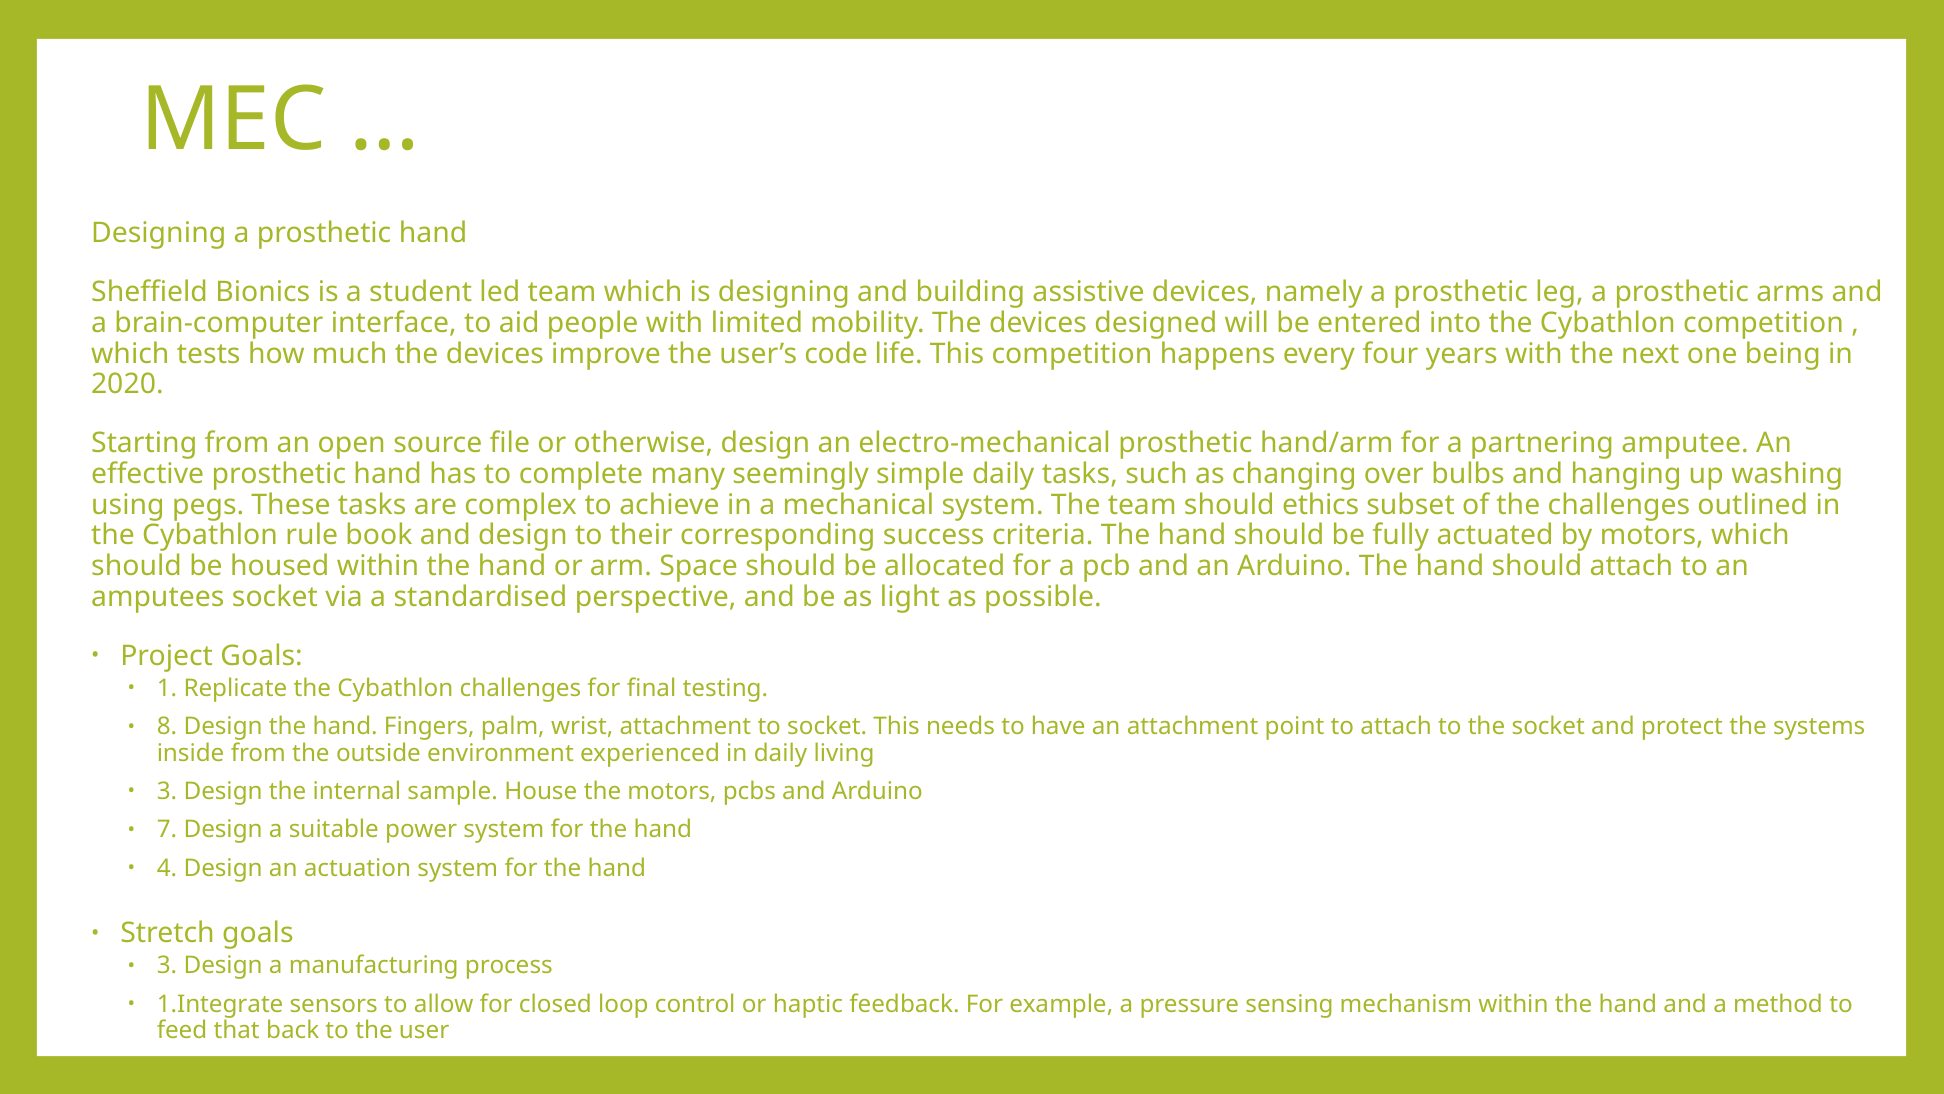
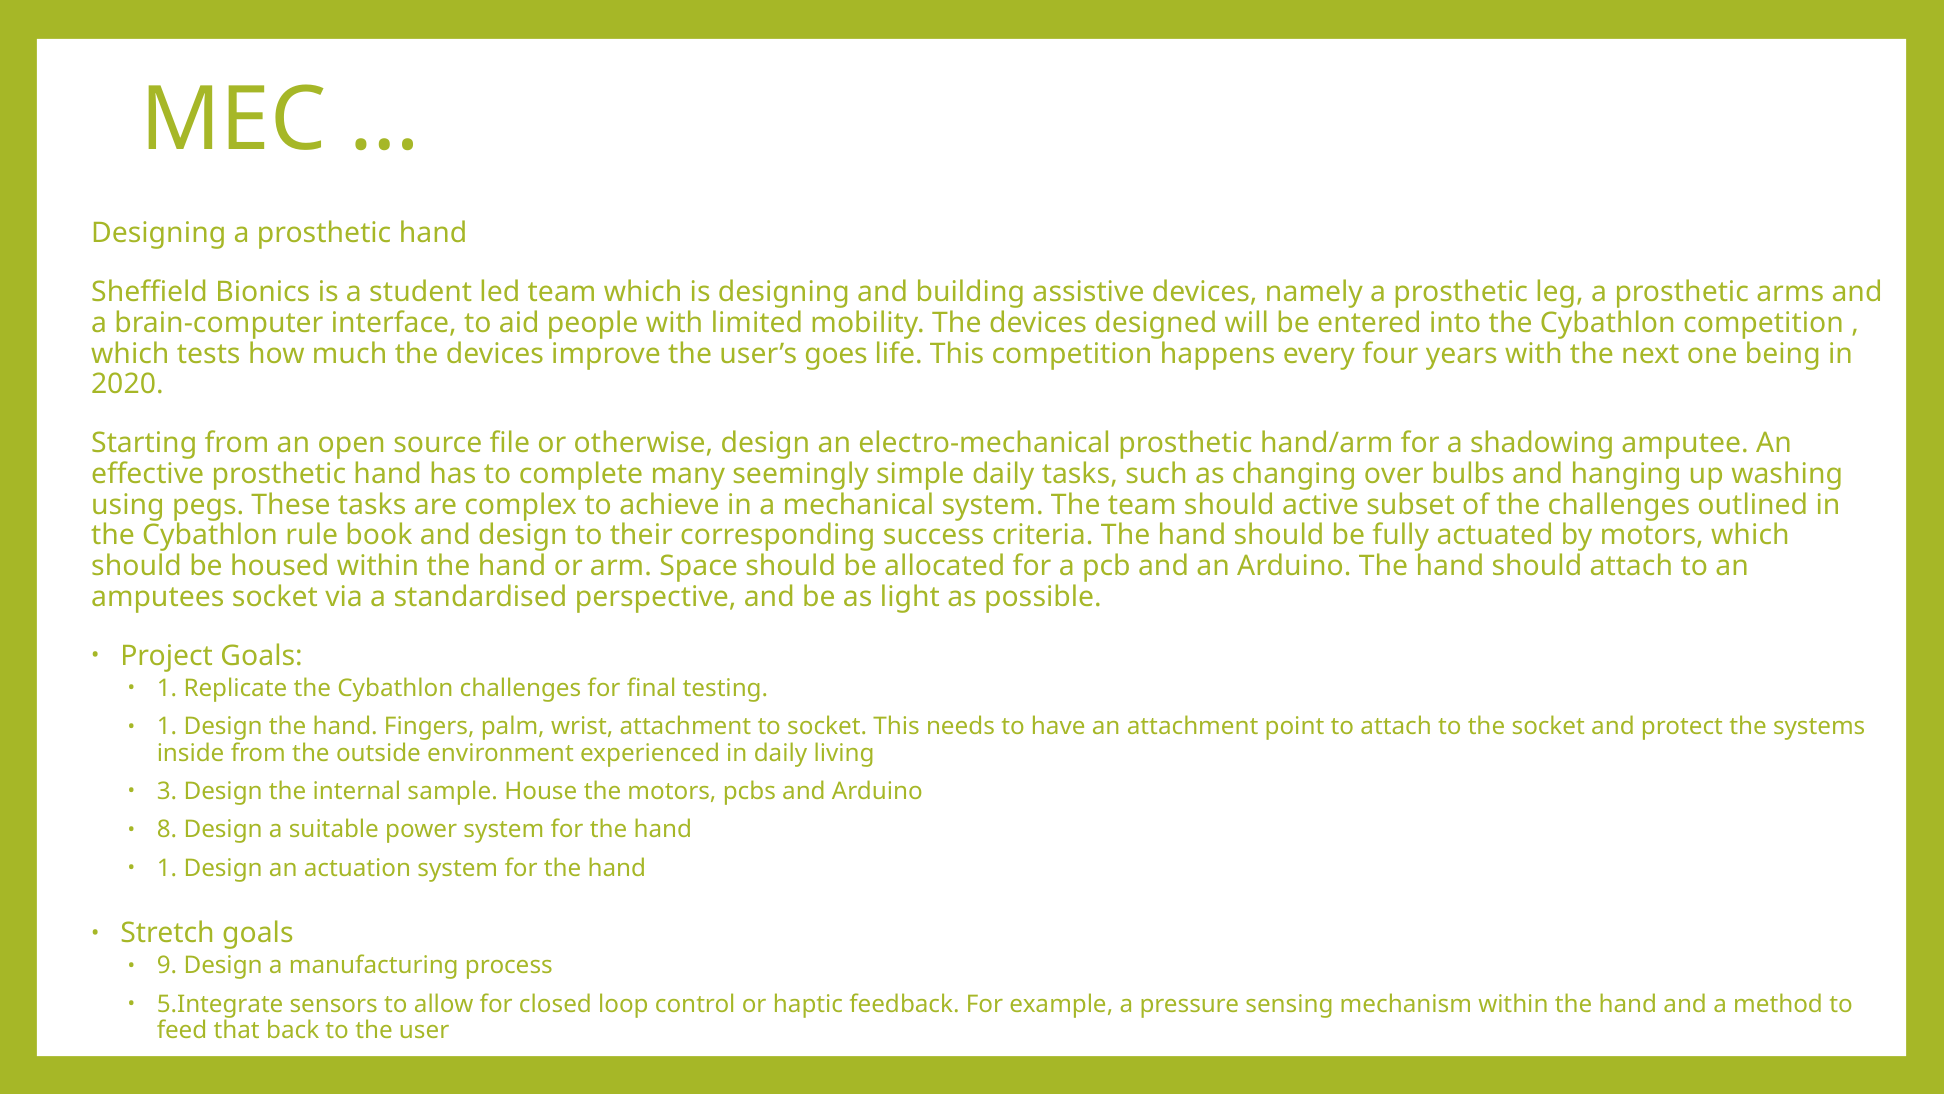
code: code -> goes (836, 354)
partnering: partnering -> shadowing (1542, 443)
ethics: ethics -> active (1321, 505)
8: 8 -> 1 (167, 727)
7: 7 -> 8 (167, 830)
4: 4 -> 1 (167, 868)
3: 3 -> 9 (167, 965)
1.Integrate: 1.Integrate -> 5.Integrate (220, 1004)
